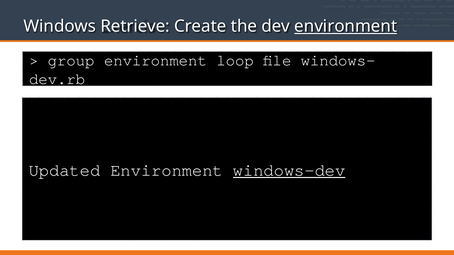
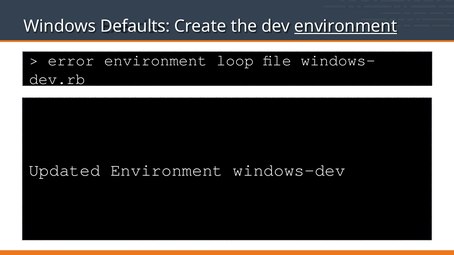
Retrieve: Retrieve -> Defaults (135, 26)
group: group -> error (71, 61)
windows-dev underline: present -> none (289, 170)
